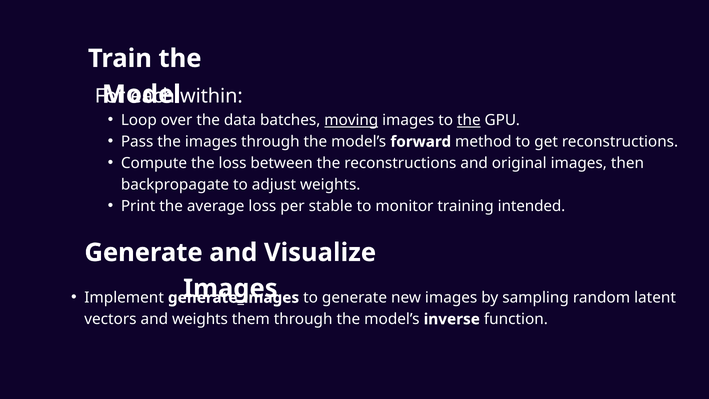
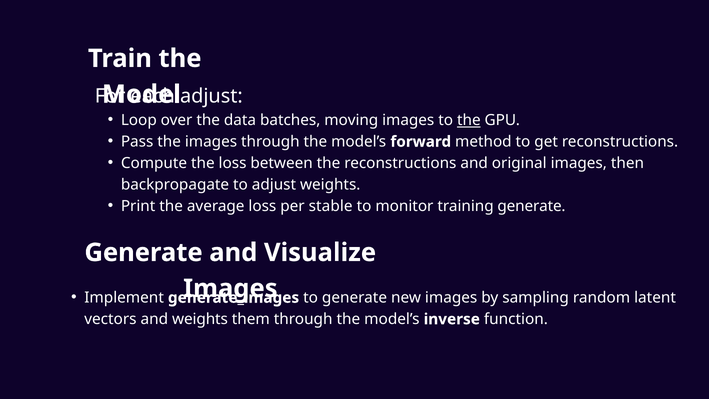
within: within -> adjust (211, 96)
moving underline: present -> none (351, 120)
training intended: intended -> generate (532, 206)
